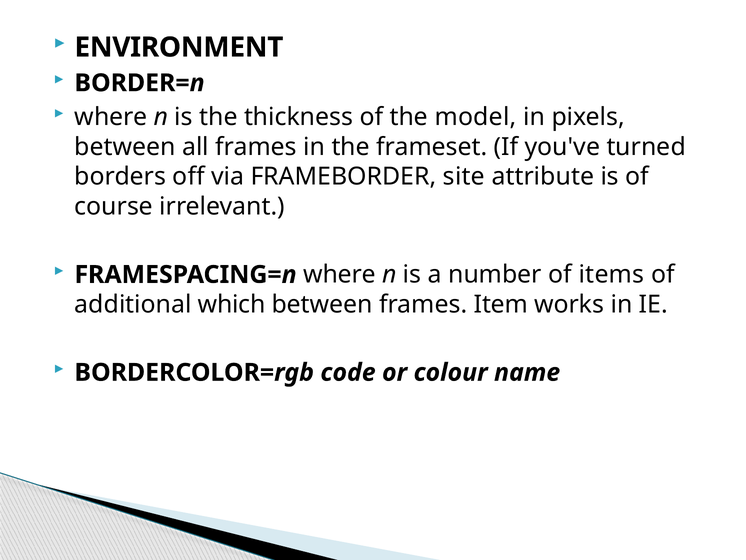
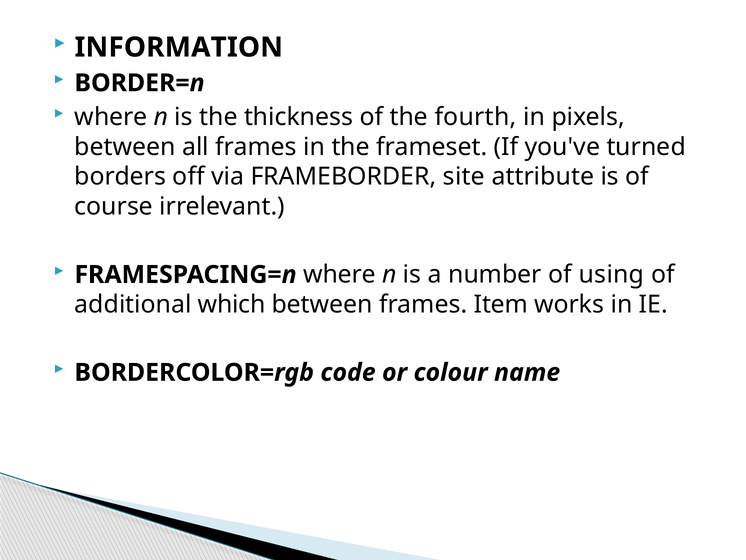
ENVIRONMENT: ENVIRONMENT -> INFORMATION (179, 47)
model: model -> fourth (475, 117)
items: items -> using (611, 274)
